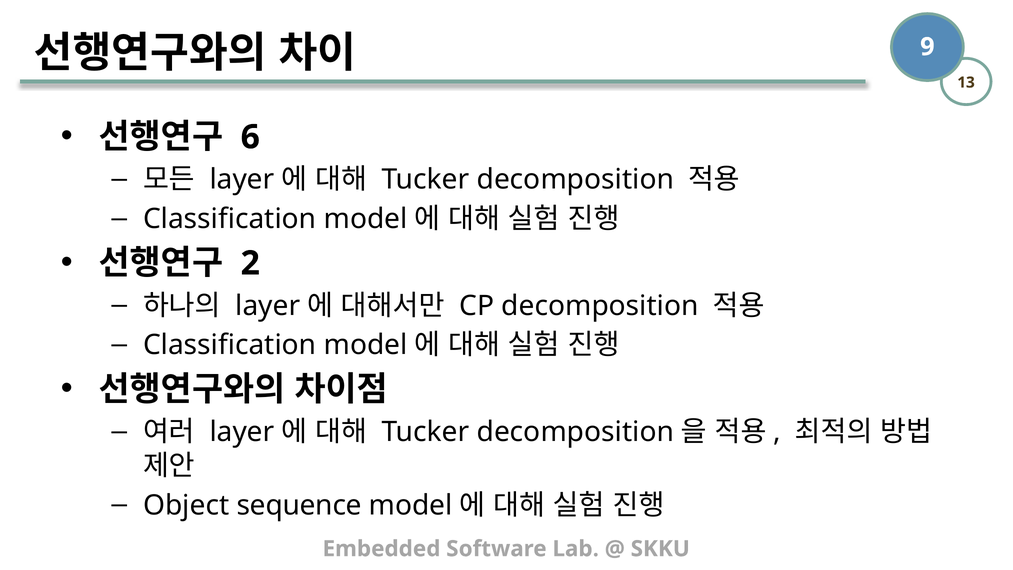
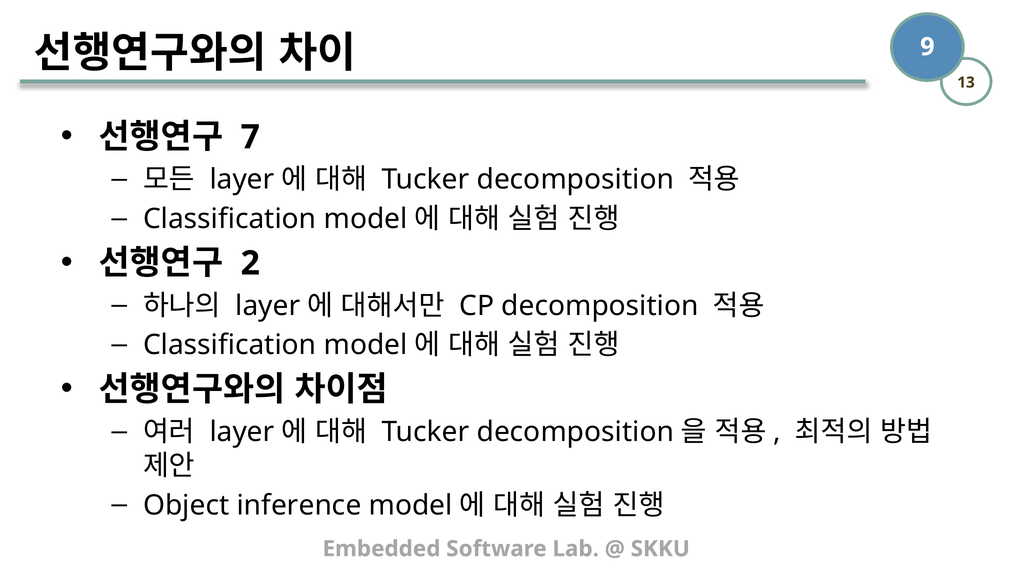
6: 6 -> 7 (250, 137)
sequence: sequence -> inference (299, 505)
